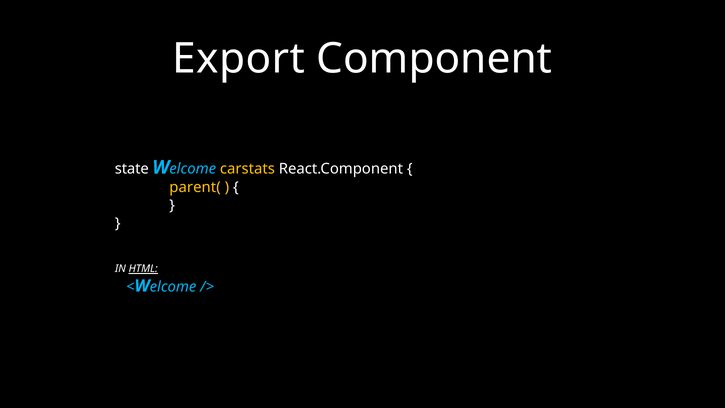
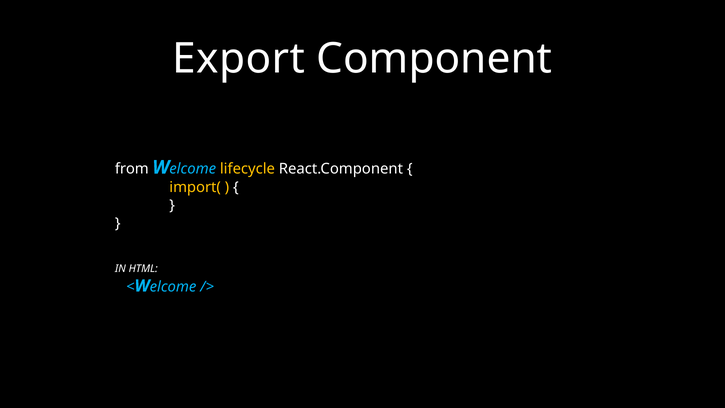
state: state -> from (132, 169)
carstats: carstats -> lifecycle (247, 169)
parent(: parent( -> import( (195, 187)
HTML underline: present -> none (143, 269)
